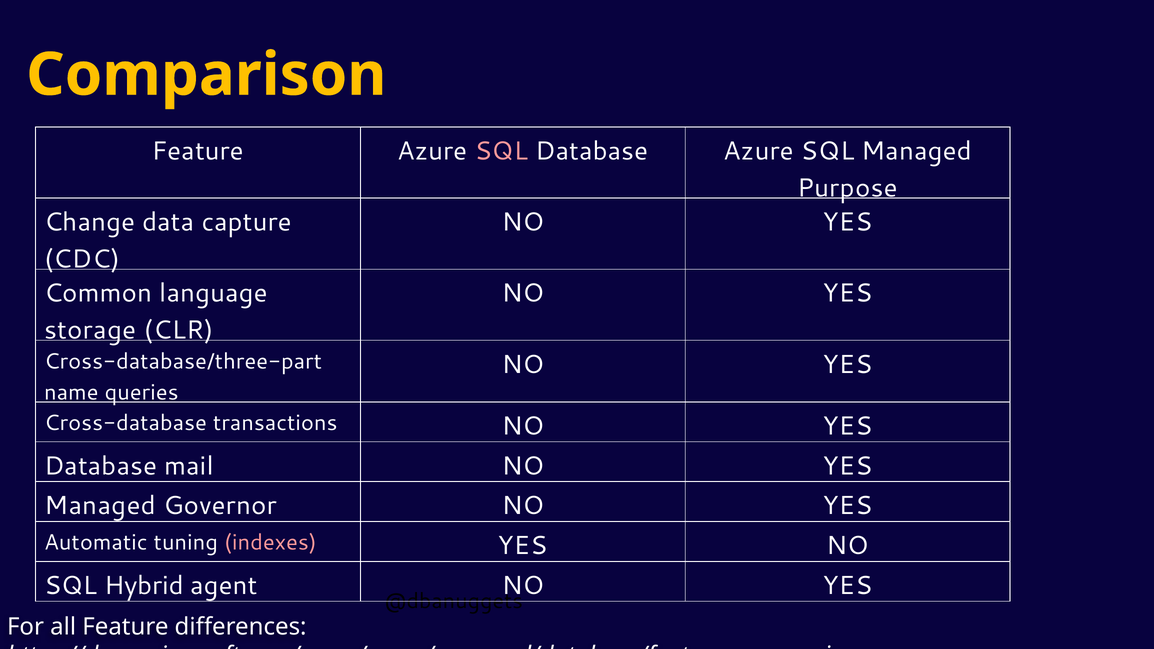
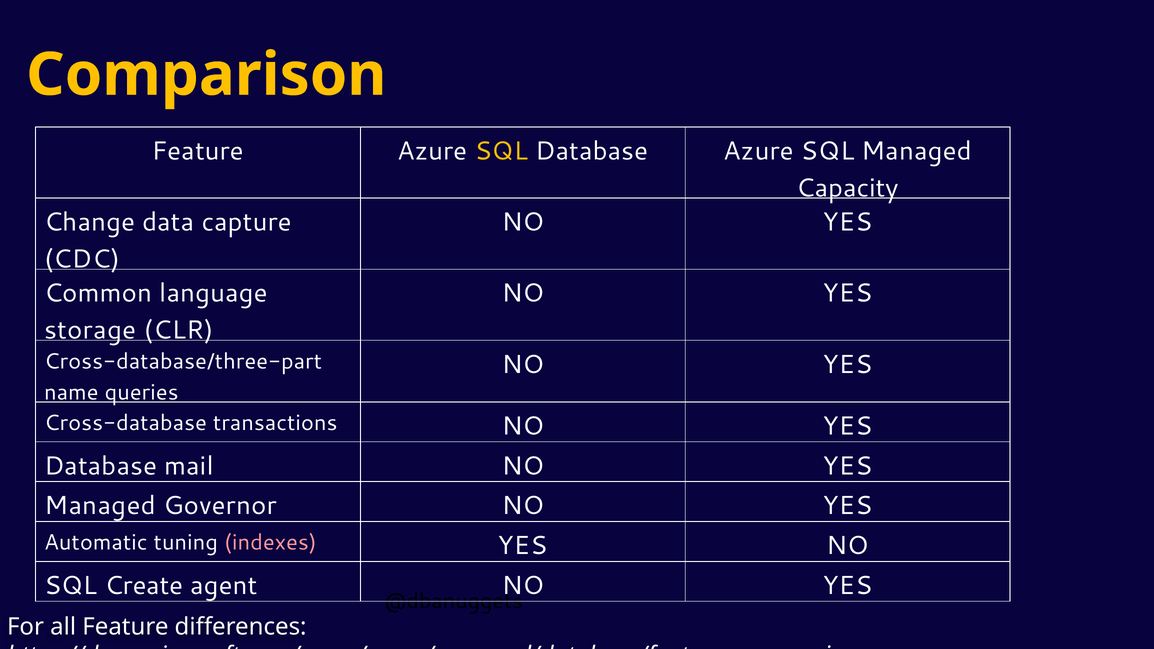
SQL colour: pink -> yellow (501, 151)
Purpose: Purpose -> Capacity (848, 188)
Hybrid: Hybrid -> Create (144, 586)
